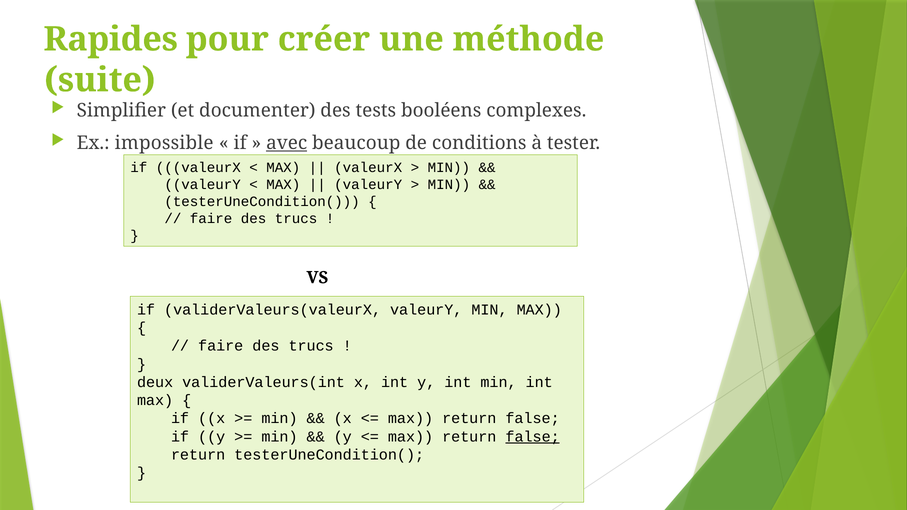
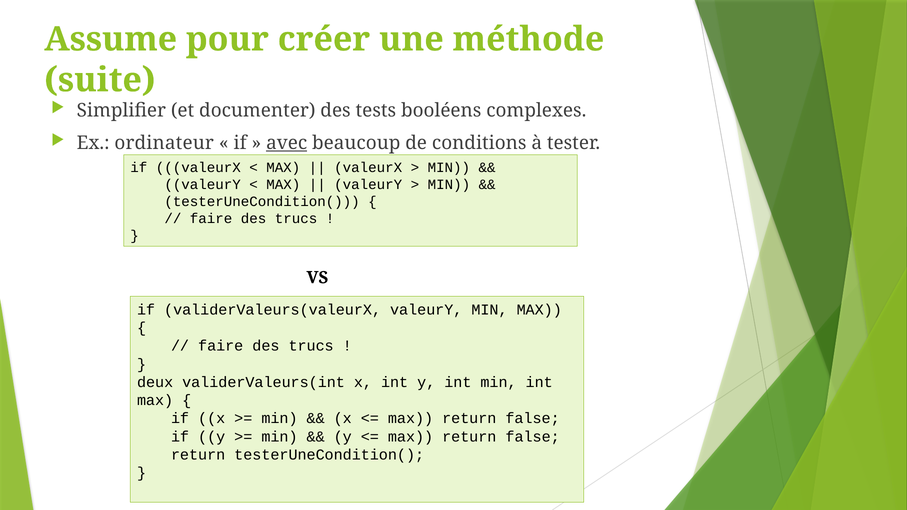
Rapides: Rapides -> Assume (111, 39)
impossible: impossible -> ordinateur (164, 143)
false underline: present -> none (533, 437)
